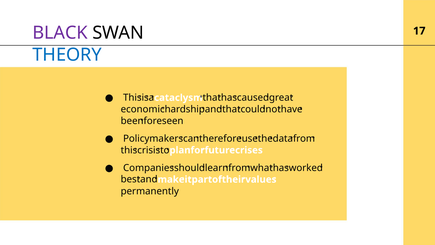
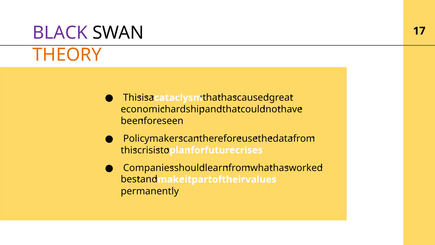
THEORY colour: blue -> orange (67, 55)
